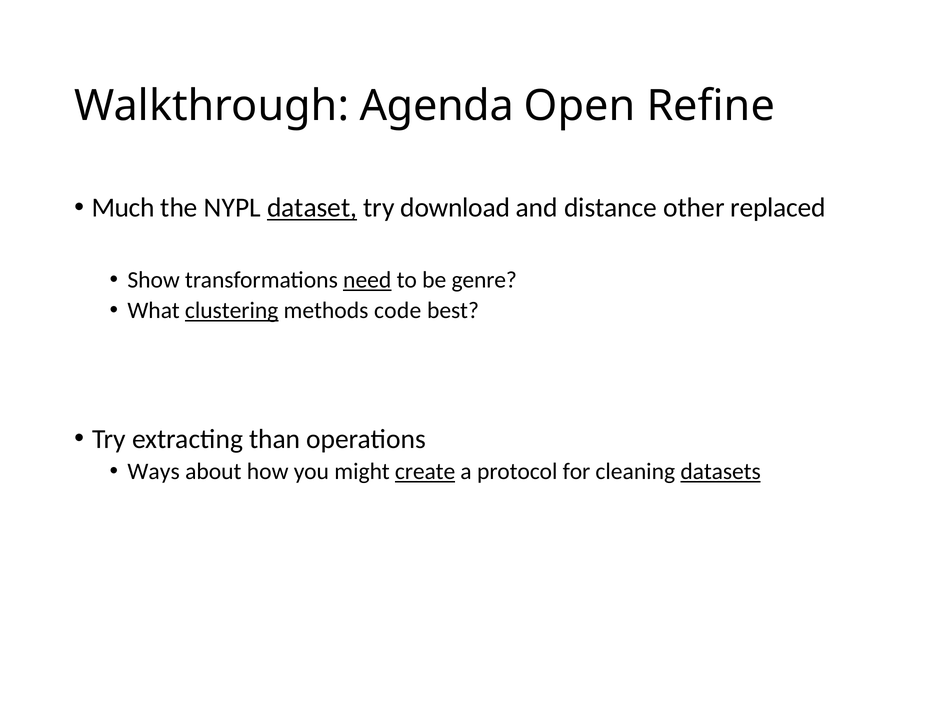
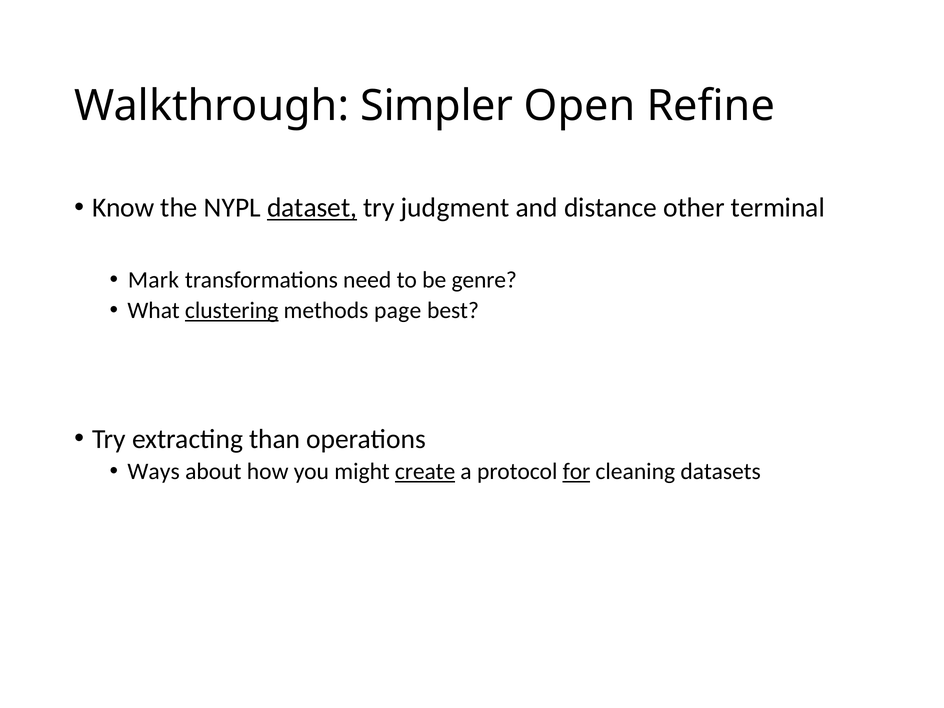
Agenda: Agenda -> Simpler (437, 106)
Much: Much -> Know (123, 208)
download: download -> judgment (455, 208)
replaced: replaced -> terminal (778, 208)
Show: Show -> Mark (153, 280)
need underline: present -> none (367, 280)
code: code -> page (398, 310)
for underline: none -> present (577, 471)
datasets underline: present -> none (721, 471)
